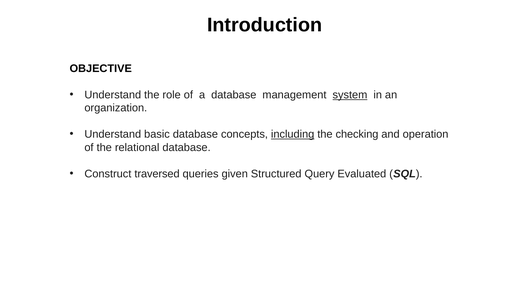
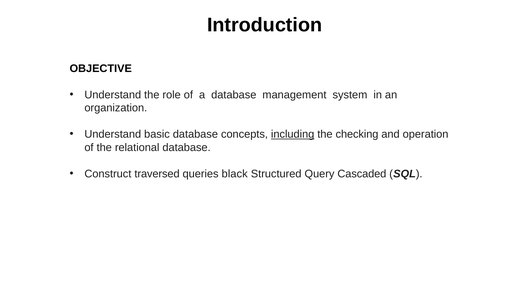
system underline: present -> none (350, 95)
given: given -> black (235, 174)
Evaluated: Evaluated -> Cascaded (362, 174)
